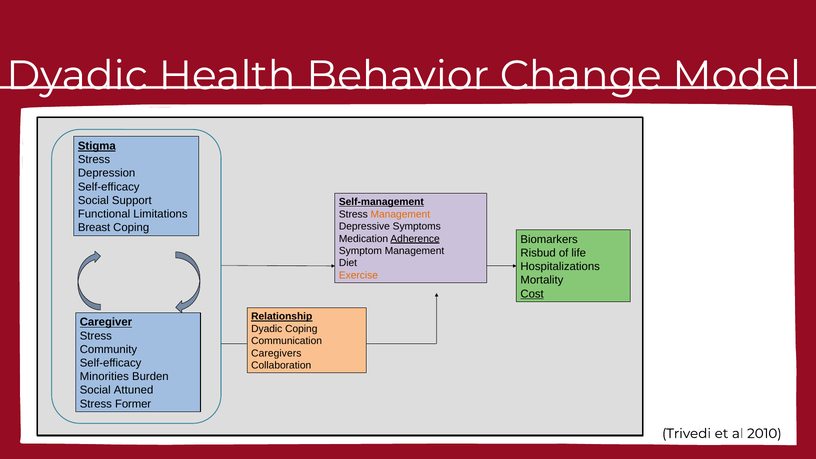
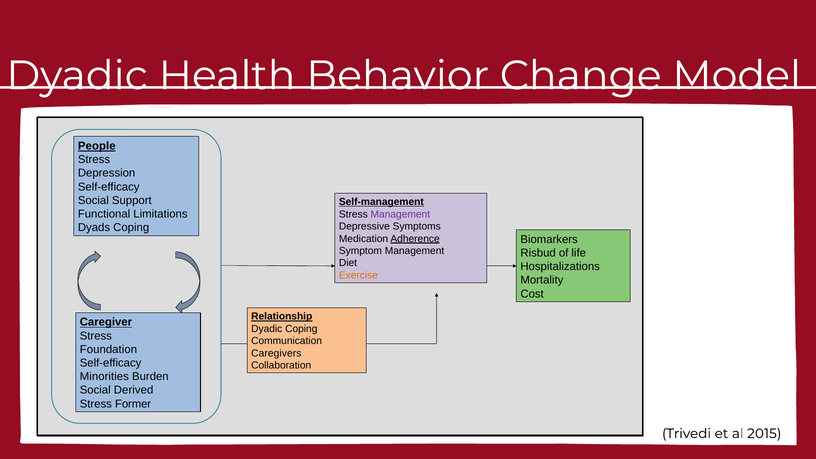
Stigma: Stigma -> People (97, 146)
Management colour: orange -> purple (400, 214)
Breast: Breast -> Dyads (94, 228)
Cost underline: present -> none (532, 294)
Community: Community -> Foundation (108, 349)
Attuned: Attuned -> Derived (134, 390)
2010: 2010 -> 2015 (764, 434)
